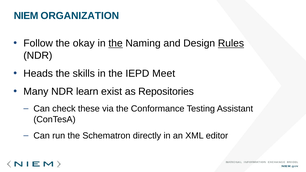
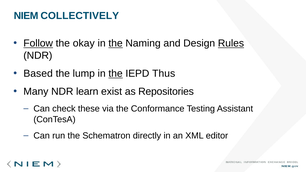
ORGANIZATION: ORGANIZATION -> COLLECTIVELY (80, 16)
Follow underline: none -> present (38, 43)
Heads: Heads -> Based (38, 74)
skills: skills -> lump (84, 74)
the underline: none -> present (116, 74)
Meet: Meet -> Thus (164, 74)
